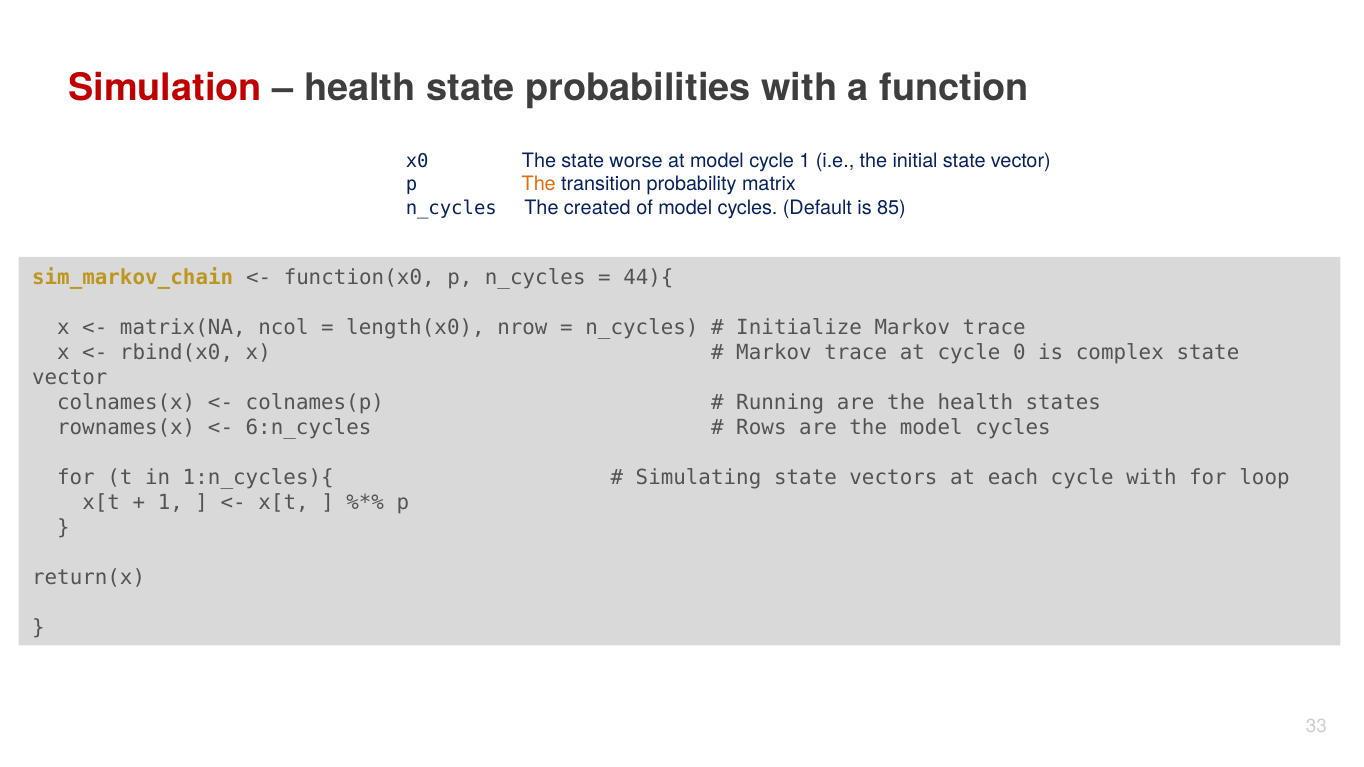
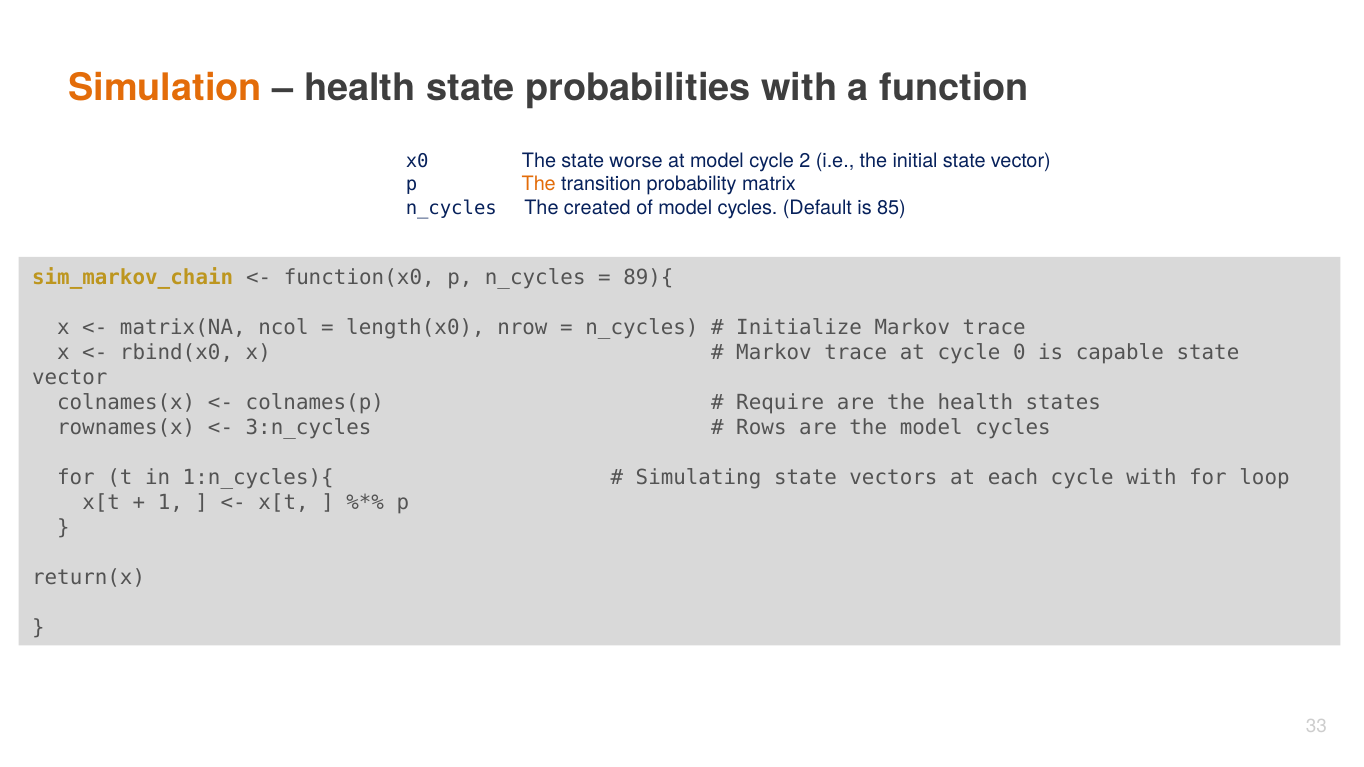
Simulation colour: red -> orange (165, 88)
cycle 1: 1 -> 2 (805, 161)
44){: 44){ -> 89){ (648, 278)
complex: complex -> capable (1120, 353)
Running: Running -> Require (780, 403)
6:n_cycles: 6:n_cycles -> 3:n_cycles (309, 428)
